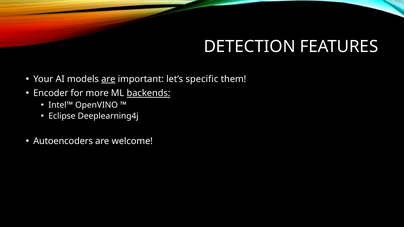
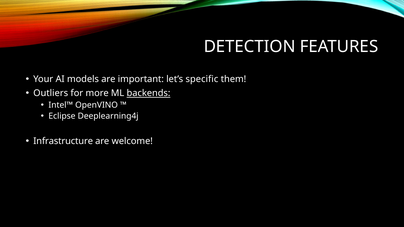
are underline: present -> none (108, 79)
Encoder: Encoder -> Outliers (51, 93)
Autoencoders: Autoencoders -> Infrastructure (63, 141)
